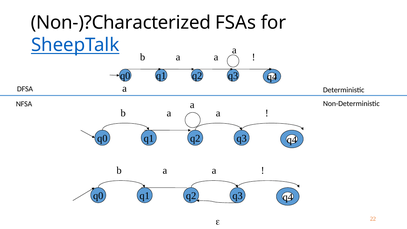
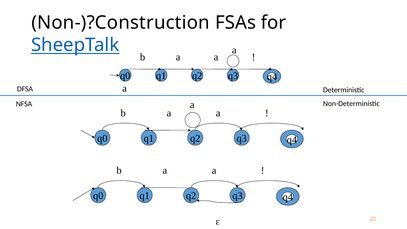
Non-)?Characterized: Non-)?Characterized -> Non-)?Construction (121, 23)
